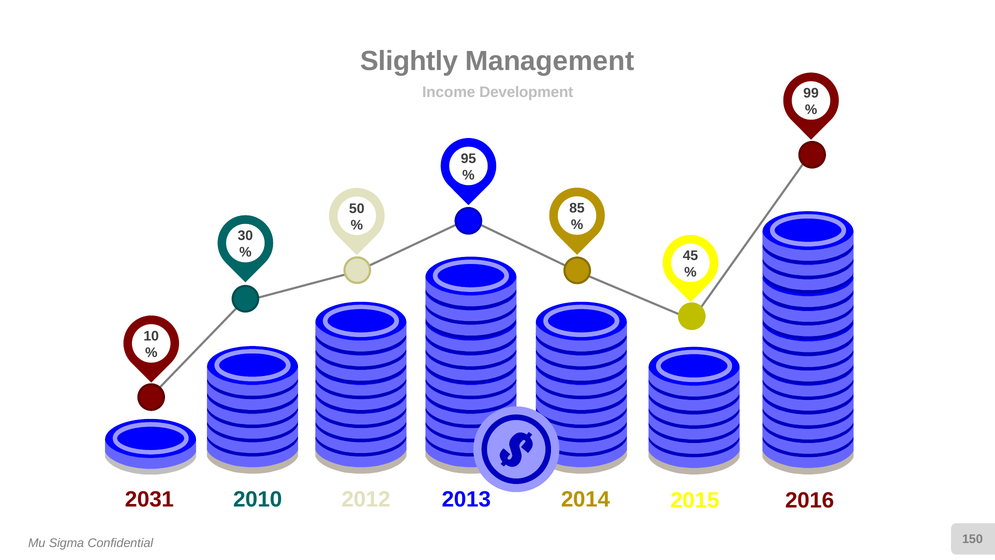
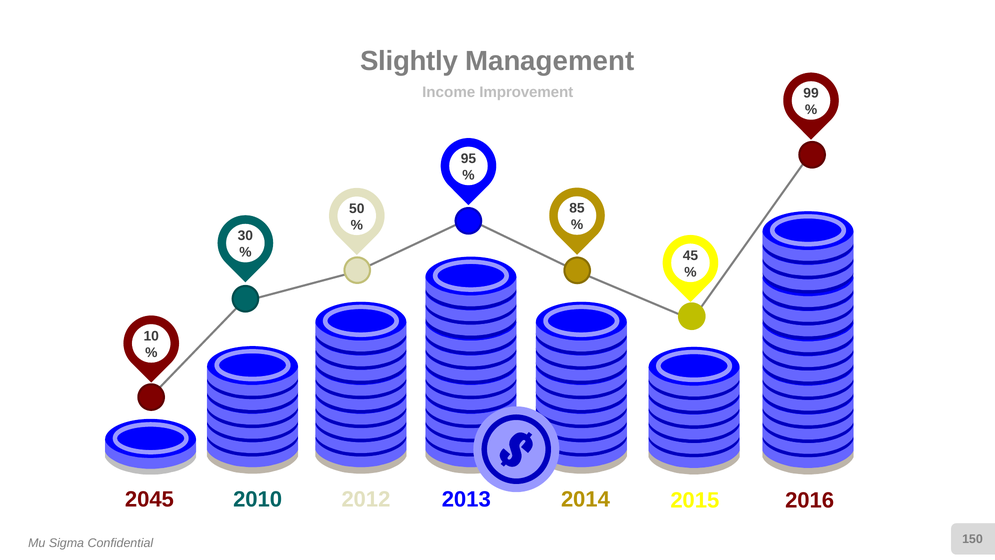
Development: Development -> Improvement (526, 92)
2031: 2031 -> 2045 (149, 499)
